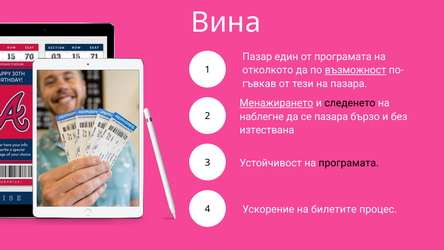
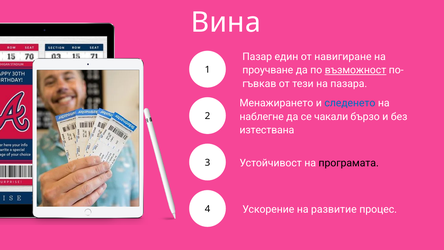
от програмата: програмата -> навигиране (343, 57)
отколкото: отколкото -> проучване (268, 70)
Менажирането underline: present -> none (276, 103)
следенето colour: black -> blue (350, 103)
се пазара: пазара -> чакали (331, 116)
билетите: билетите -> развитие (334, 209)
